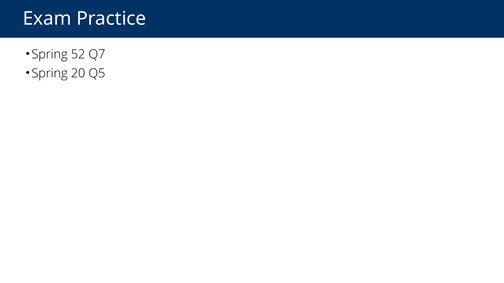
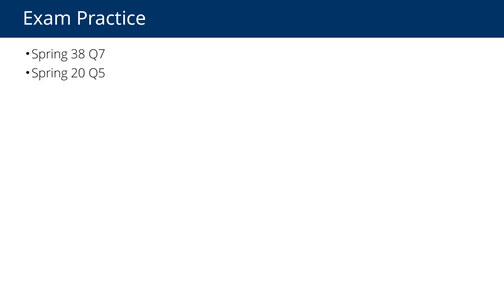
52: 52 -> 38 (78, 54)
